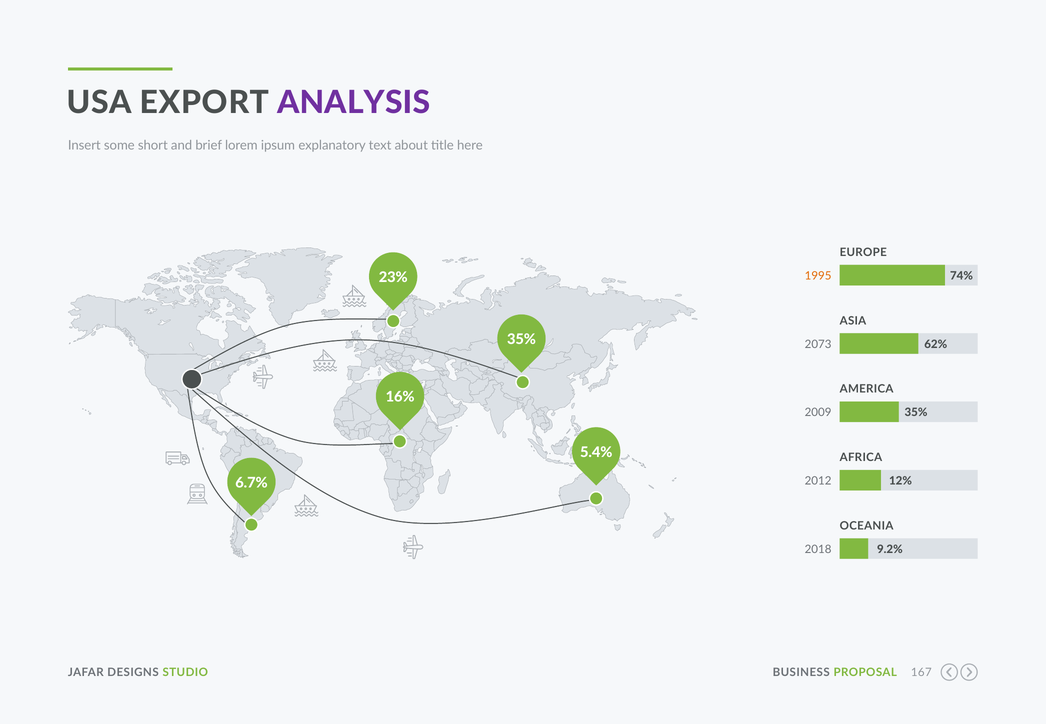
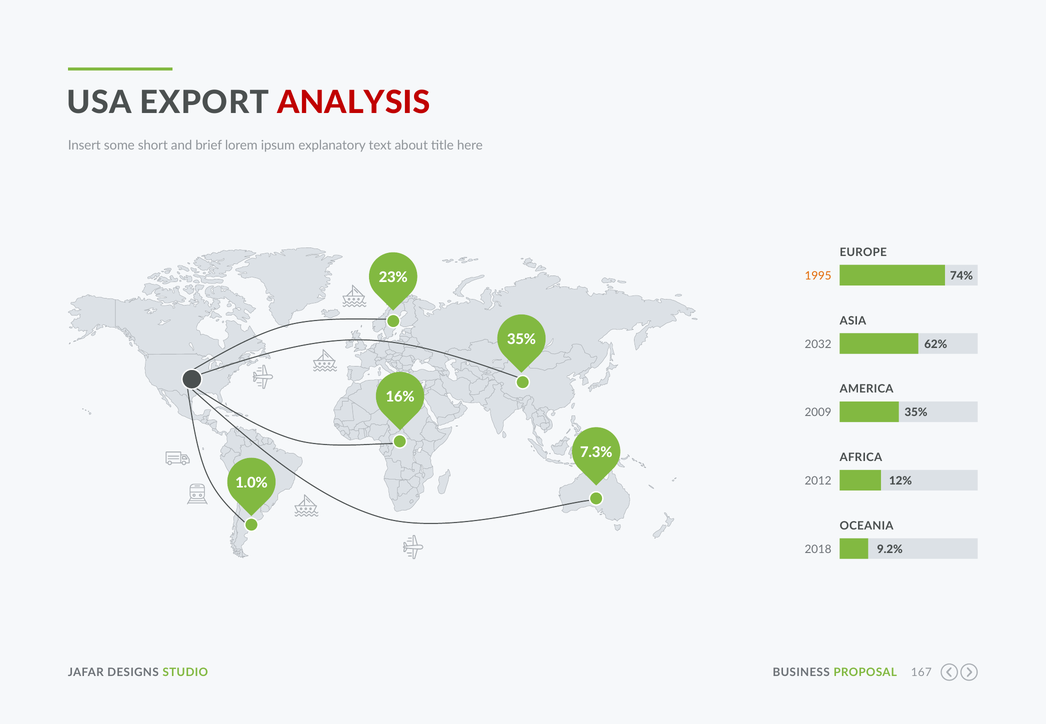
ANALYSIS colour: purple -> red (354, 103)
2073: 2073 -> 2032 (818, 344)
5.4%: 5.4% -> 7.3% (596, 452)
6.7%: 6.7% -> 1.0% (251, 483)
